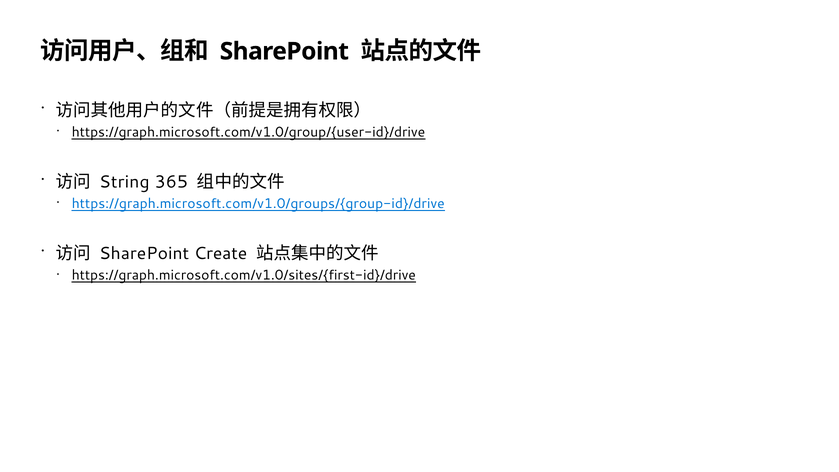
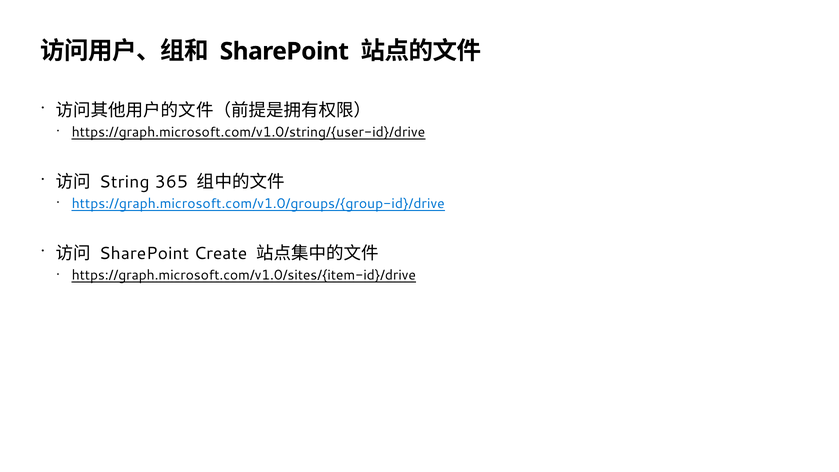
https://graph.microsoft.com/v1.0/group/{user-id}/drive: https://graph.microsoft.com/v1.0/group/{user-id}/drive -> https://graph.microsoft.com/v1.0/string/{user-id}/drive (248, 132)
https://graph.microsoft.com/v1.0/sites/{first-id}/drive: https://graph.microsoft.com/v1.0/sites/{first-id}/drive -> https://graph.microsoft.com/v1.0/sites/{item-id}/drive (244, 275)
